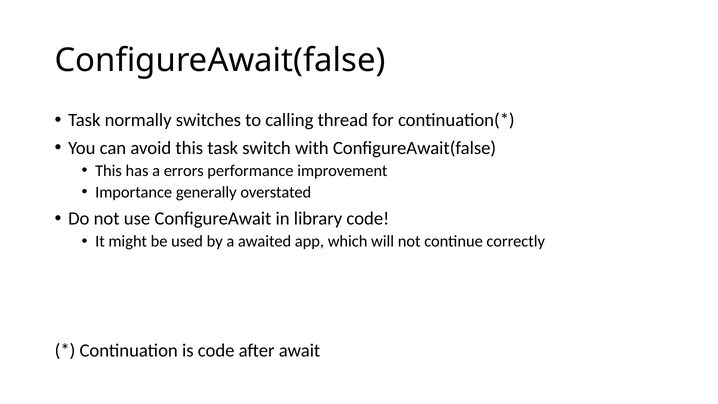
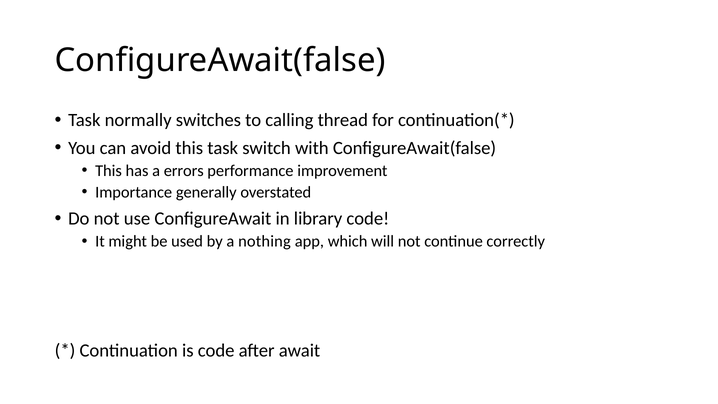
awaited: awaited -> nothing (264, 241)
